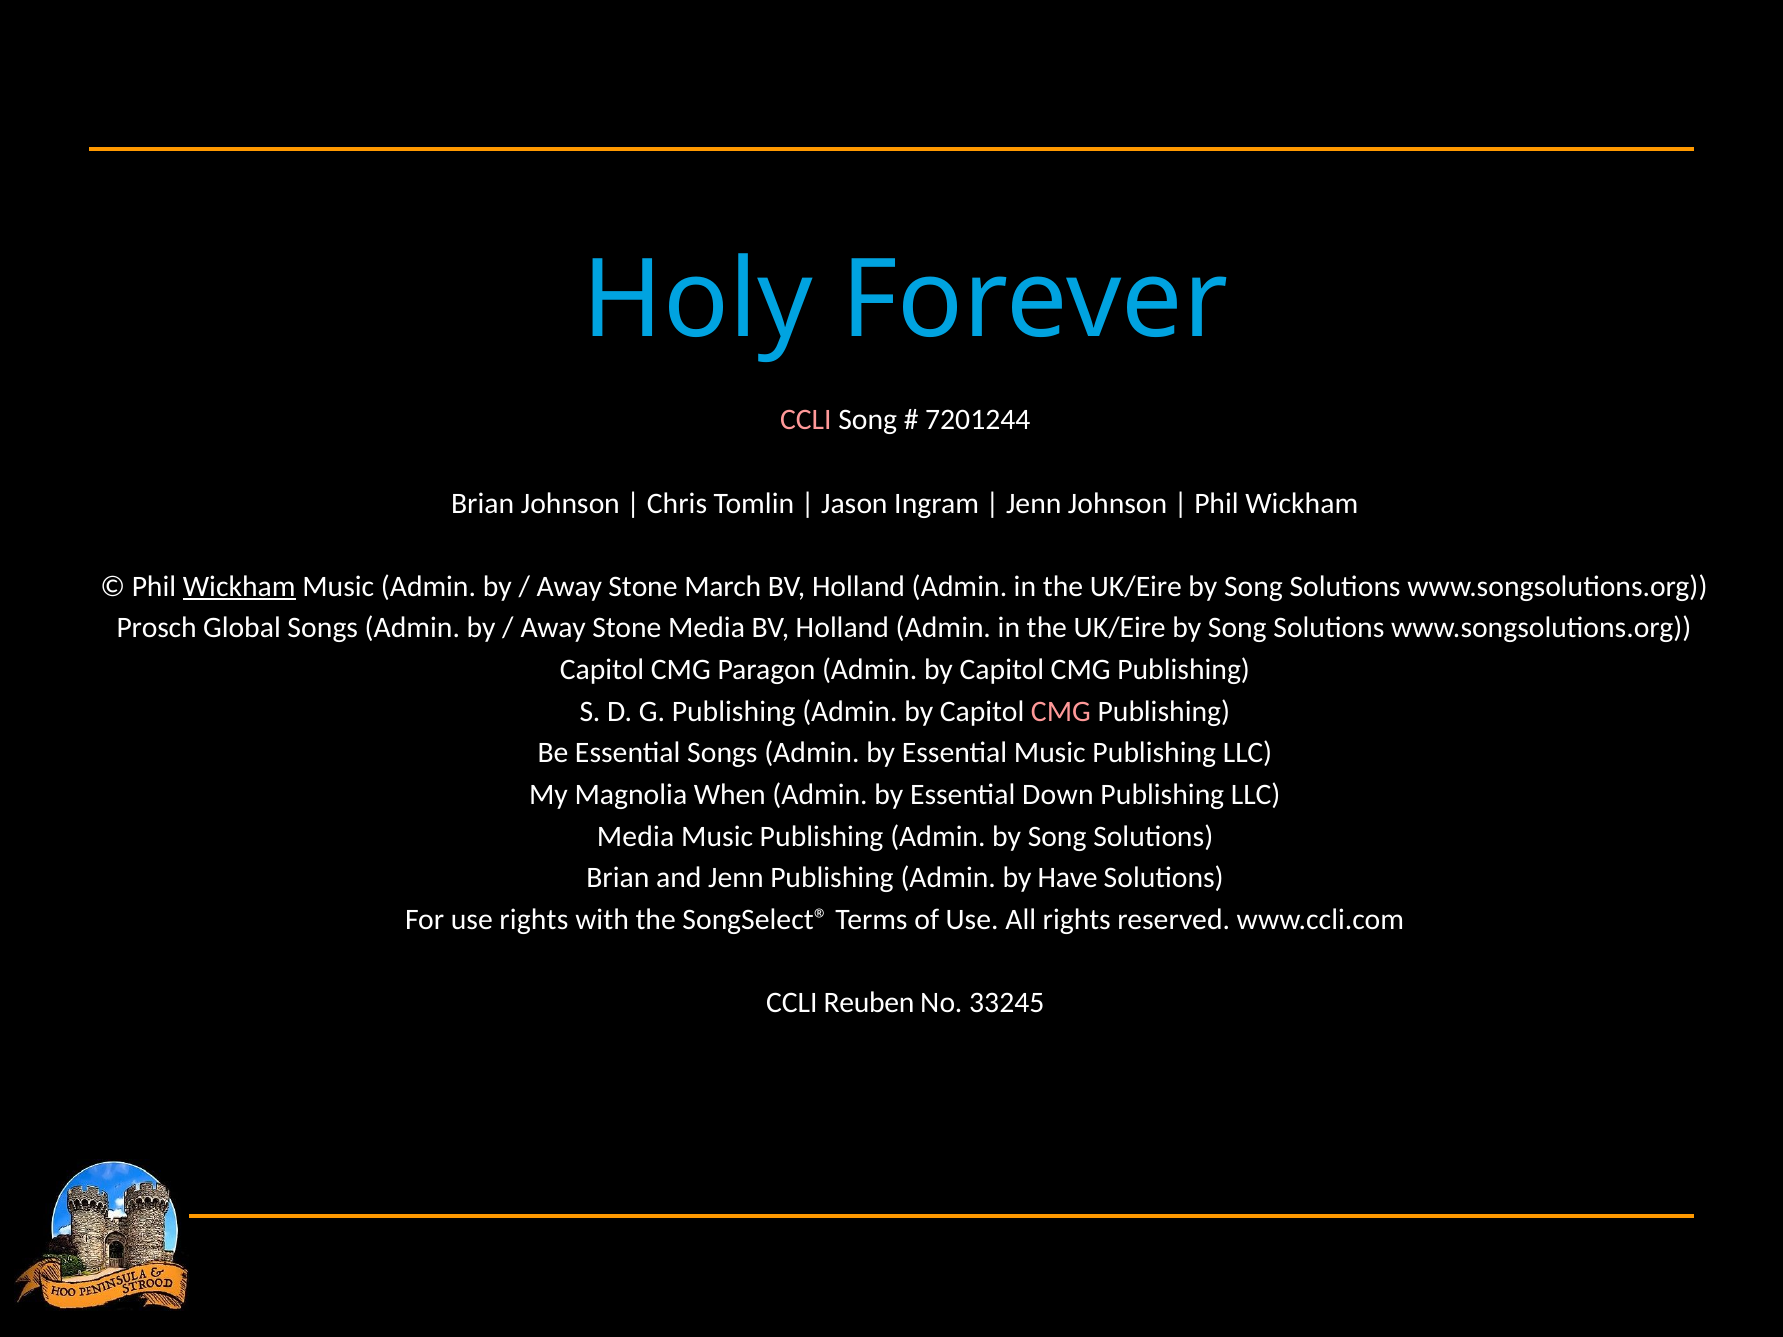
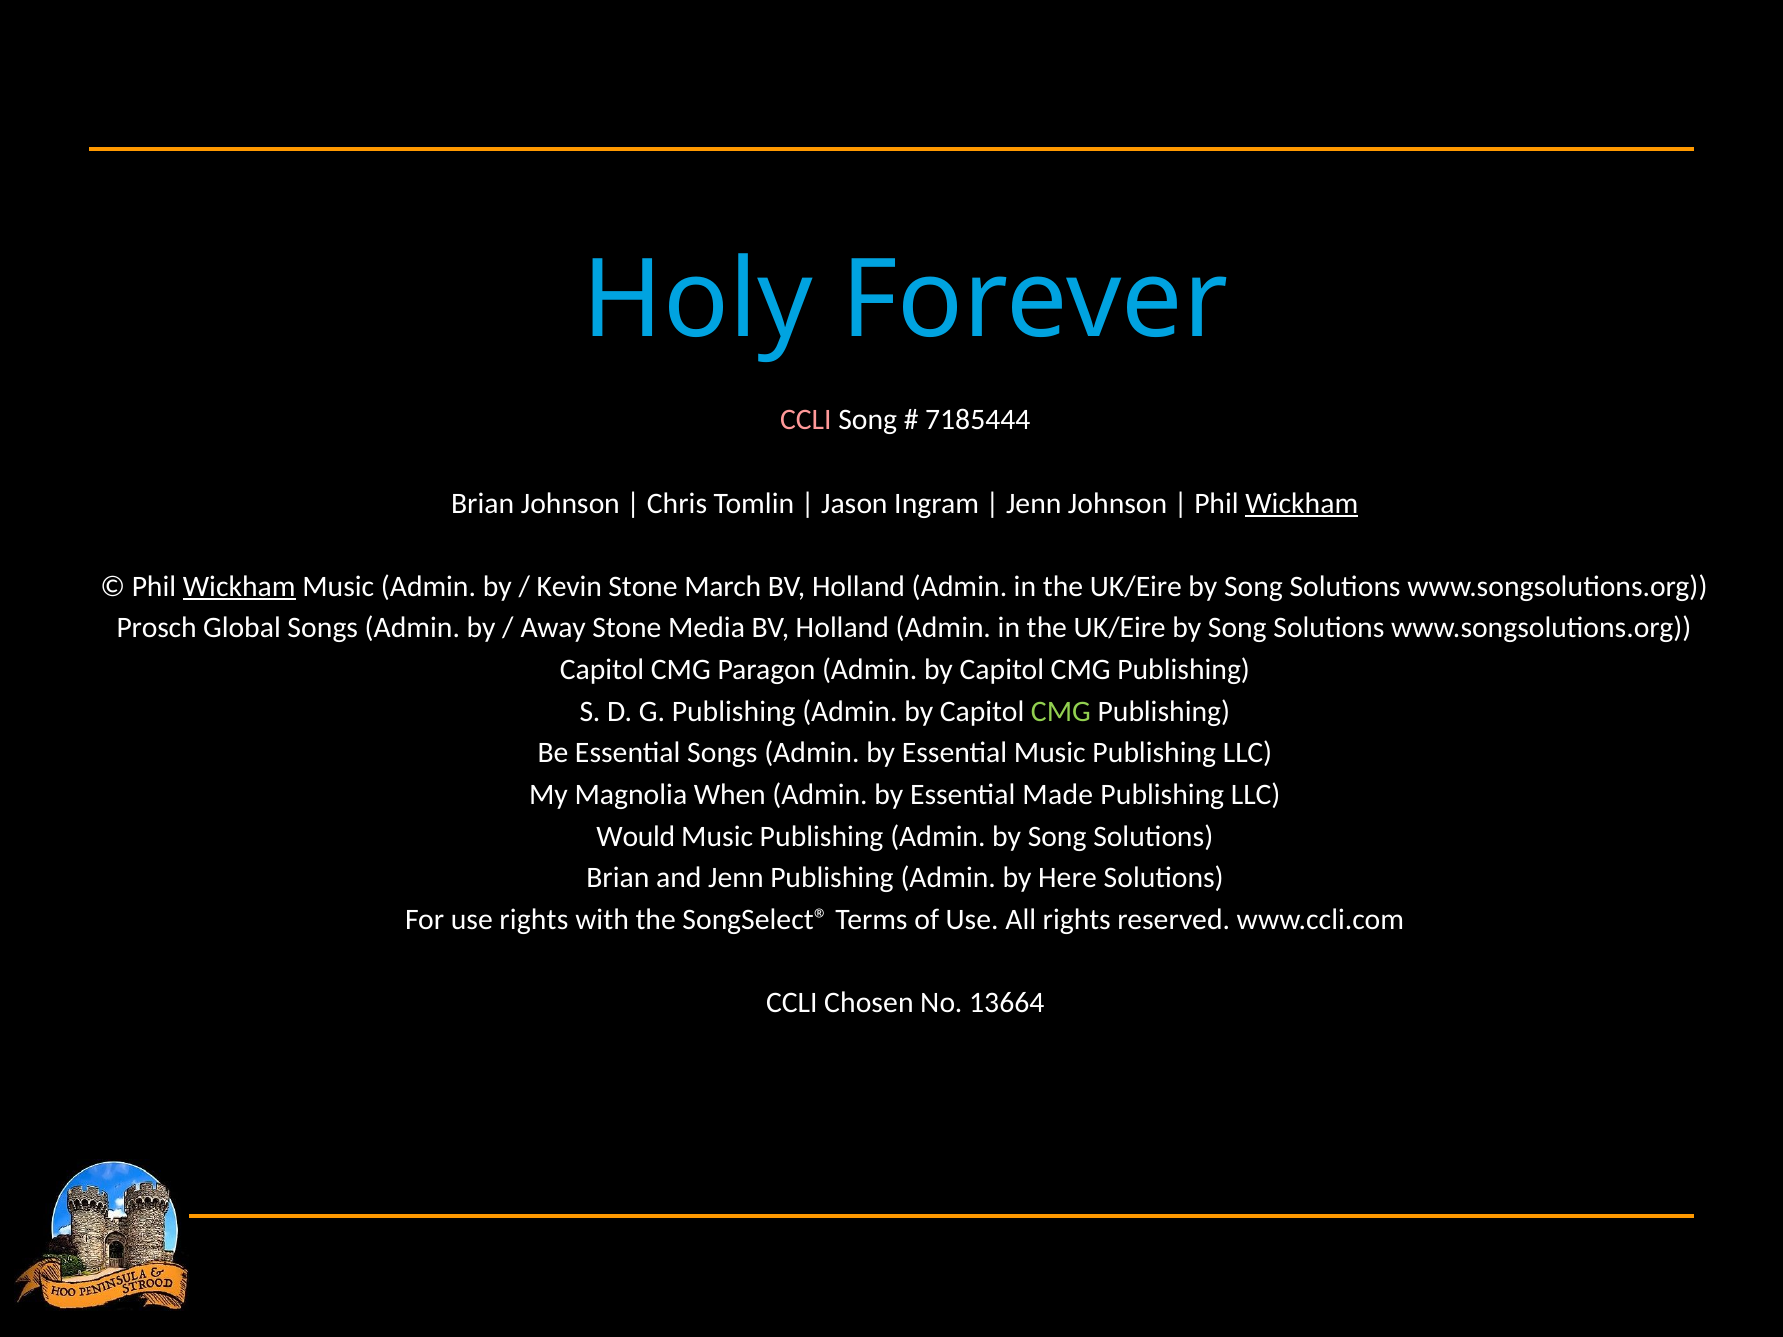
7201244: 7201244 -> 7185444 (978, 420)
Wickham underline: none -> present (1302, 503)
Away: Away -> Kevin (569, 587)
CMG colour: pink -> light green (1061, 712)
Down: Down -> Made (1058, 795)
Media: Media -> Would (636, 836)
Have: Have -> Here (1067, 878)
Reuben: Reuben -> Chosen (869, 1003)
33245: 33245 -> 13664 (1007, 1003)
